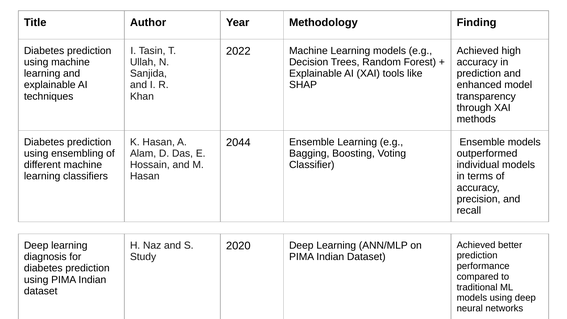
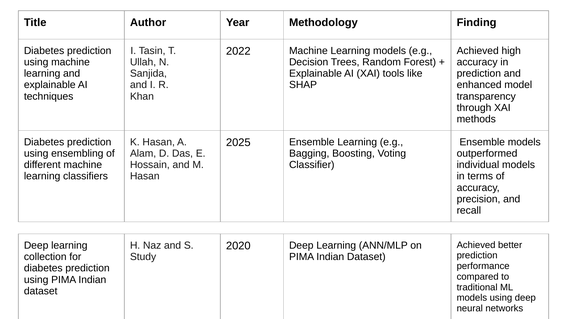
2044: 2044 -> 2025 (238, 142)
diagnosis: diagnosis -> collection (45, 257)
